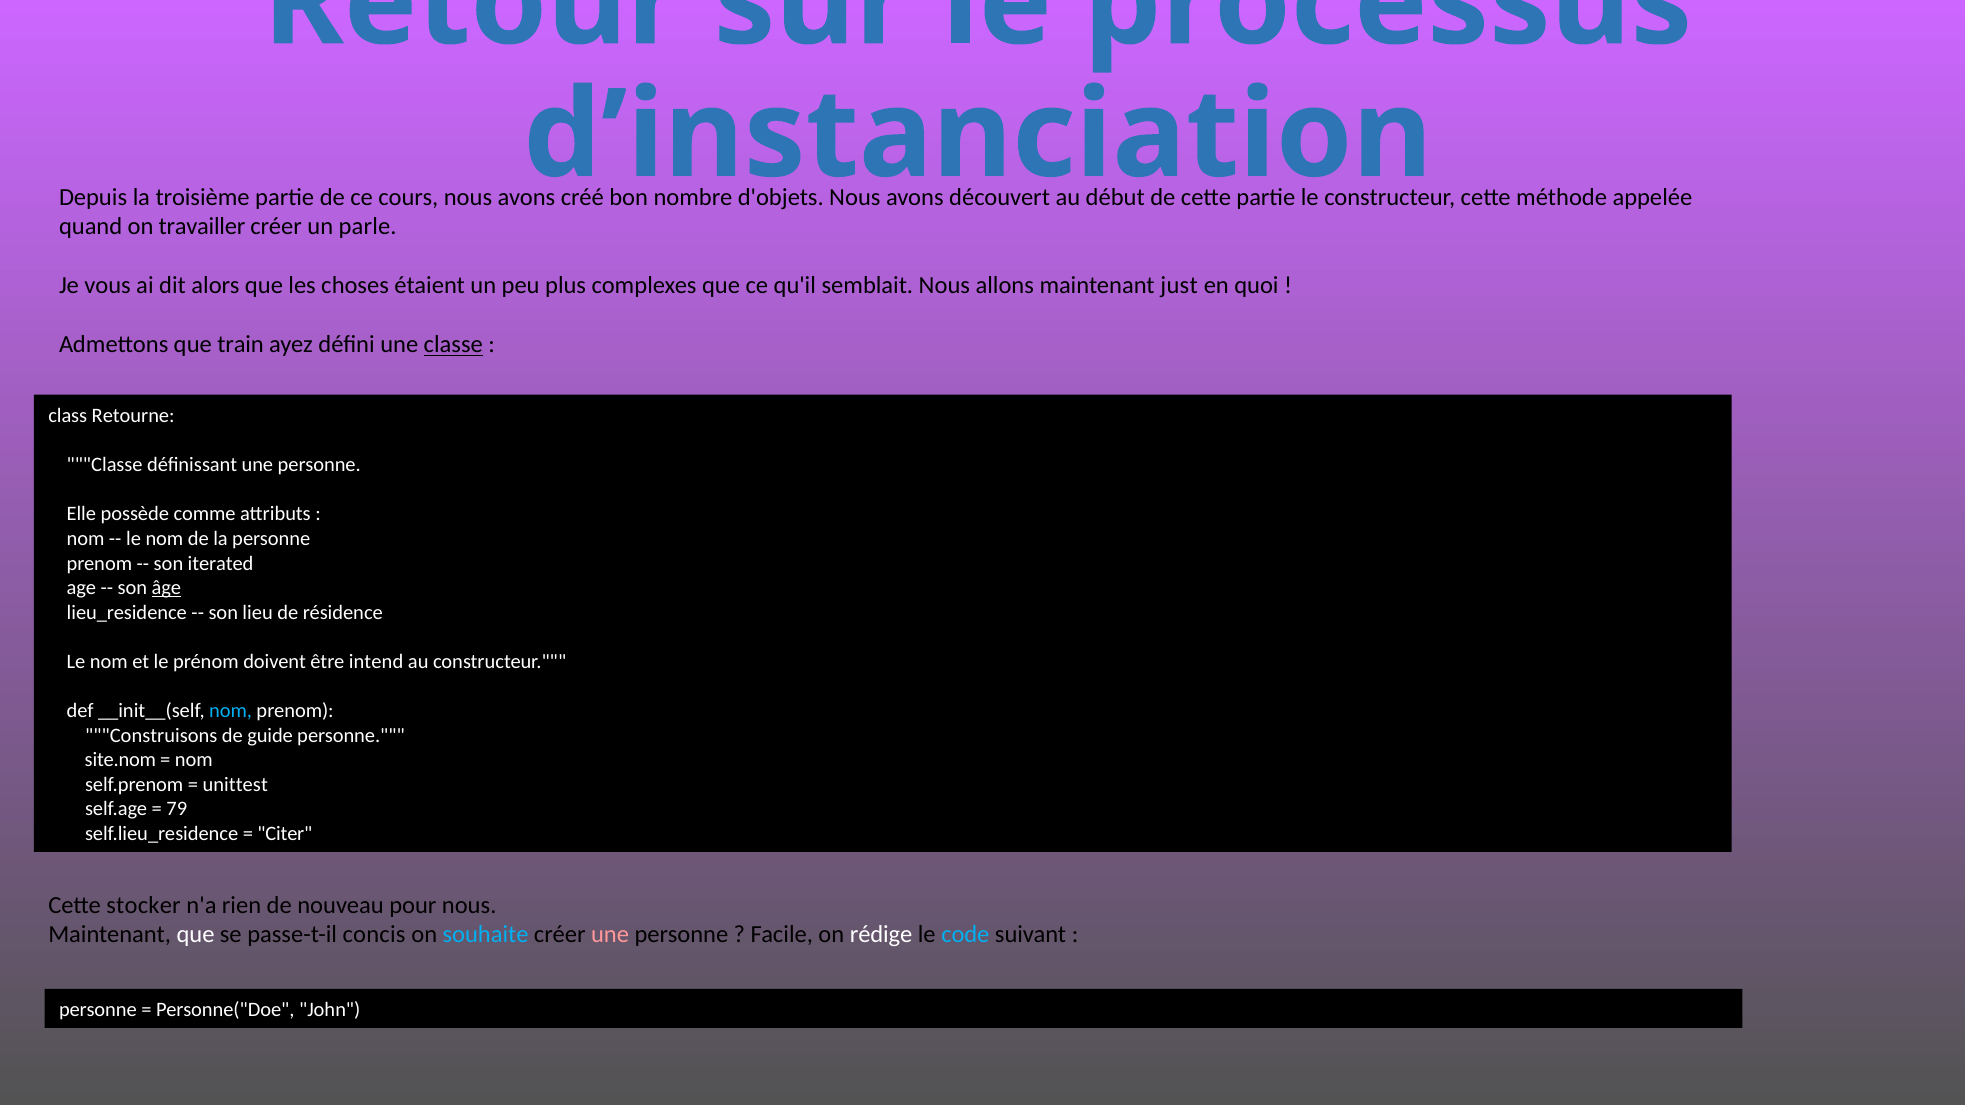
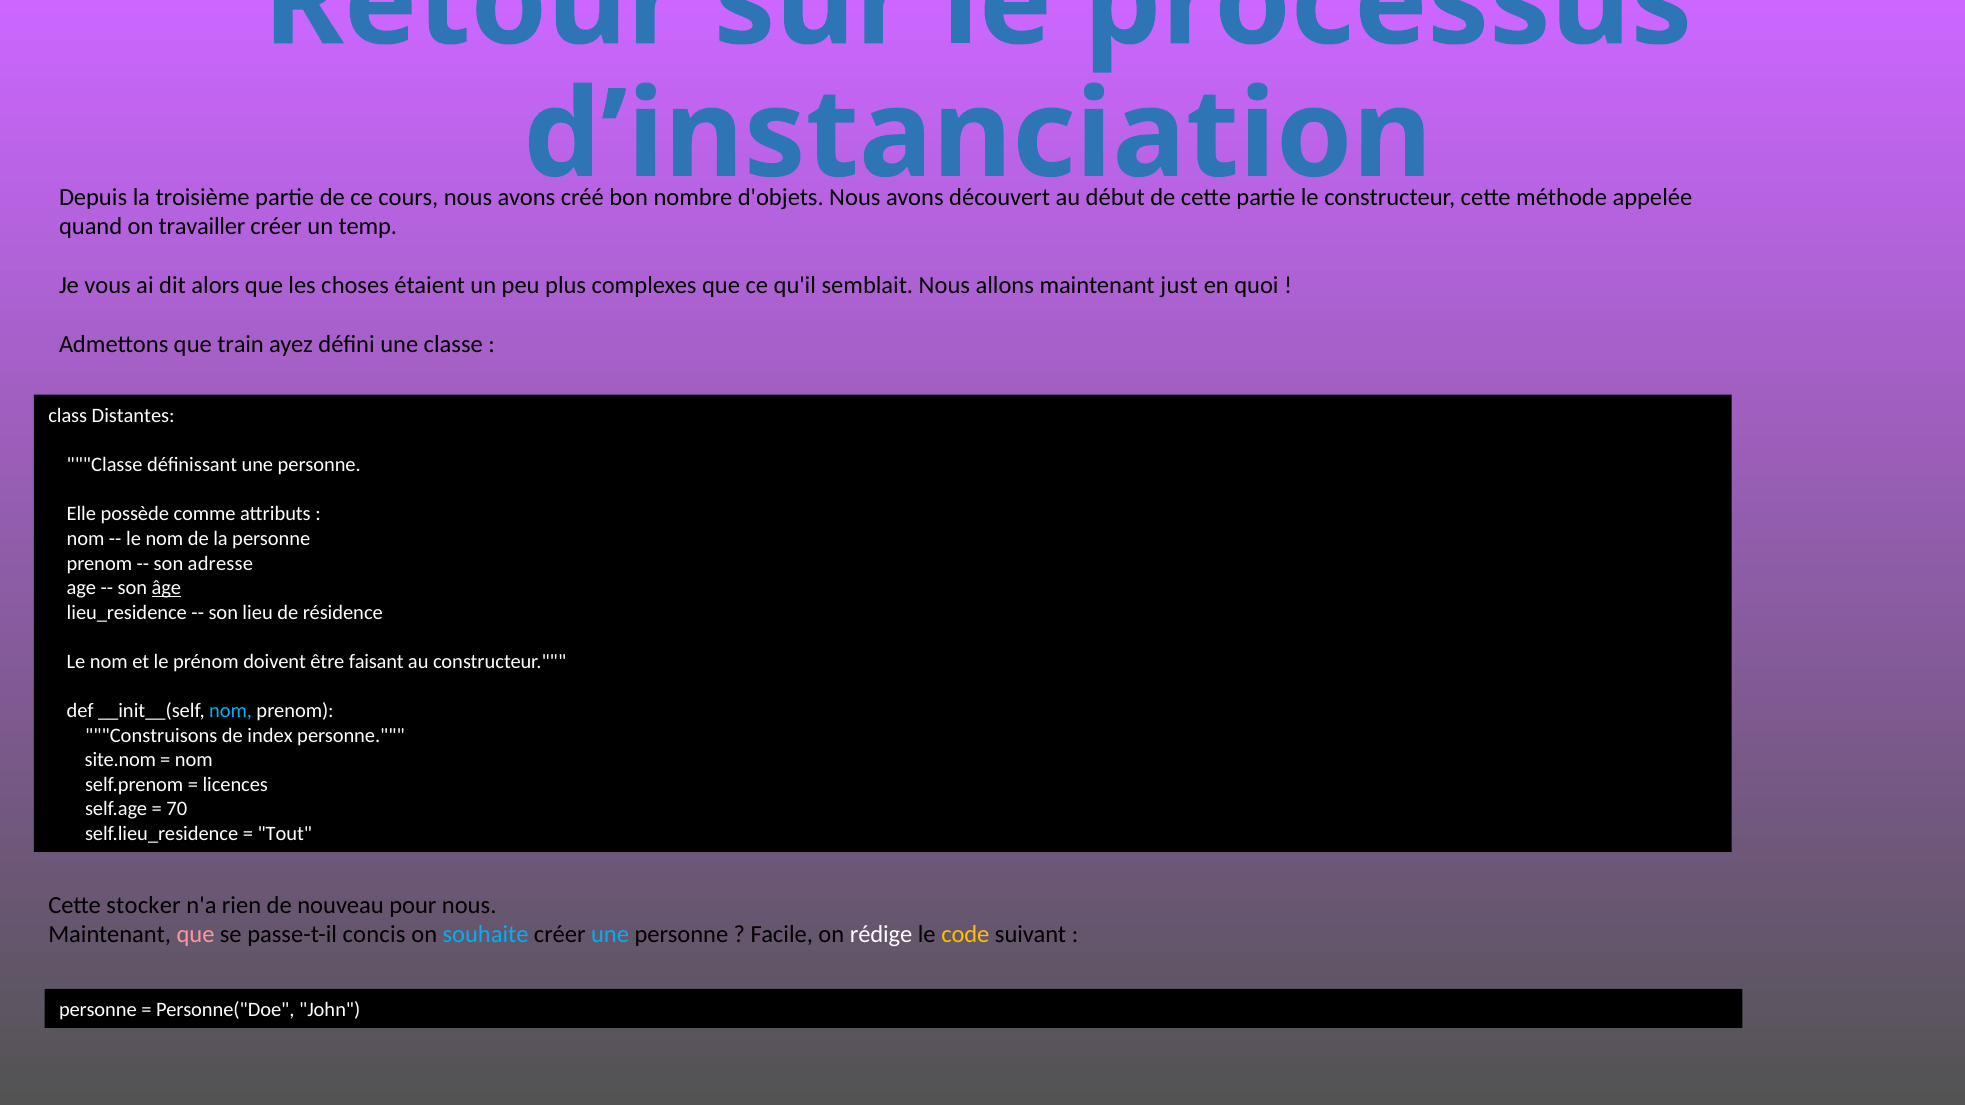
parle: parle -> temp (368, 227)
classe underline: present -> none (453, 345)
Retourne: Retourne -> Distantes (133, 416)
iterated: iterated -> adresse (220, 563)
intend: intend -> faisant (376, 662)
guide: guide -> index (270, 736)
unittest: unittest -> licences (235, 785)
79: 79 -> 70 (177, 809)
Citer: Citer -> Tout (285, 834)
que colour: white -> pink (196, 935)
une colour: pink -> light blue (610, 935)
code colour: light blue -> yellow (965, 935)
